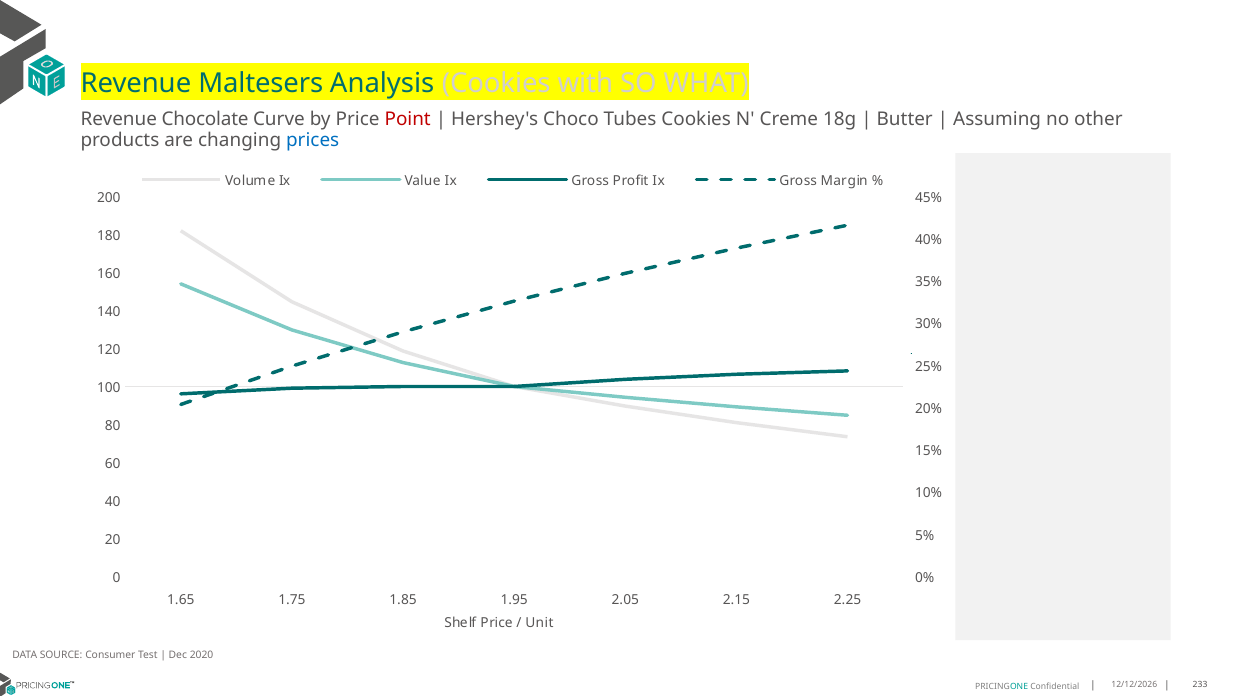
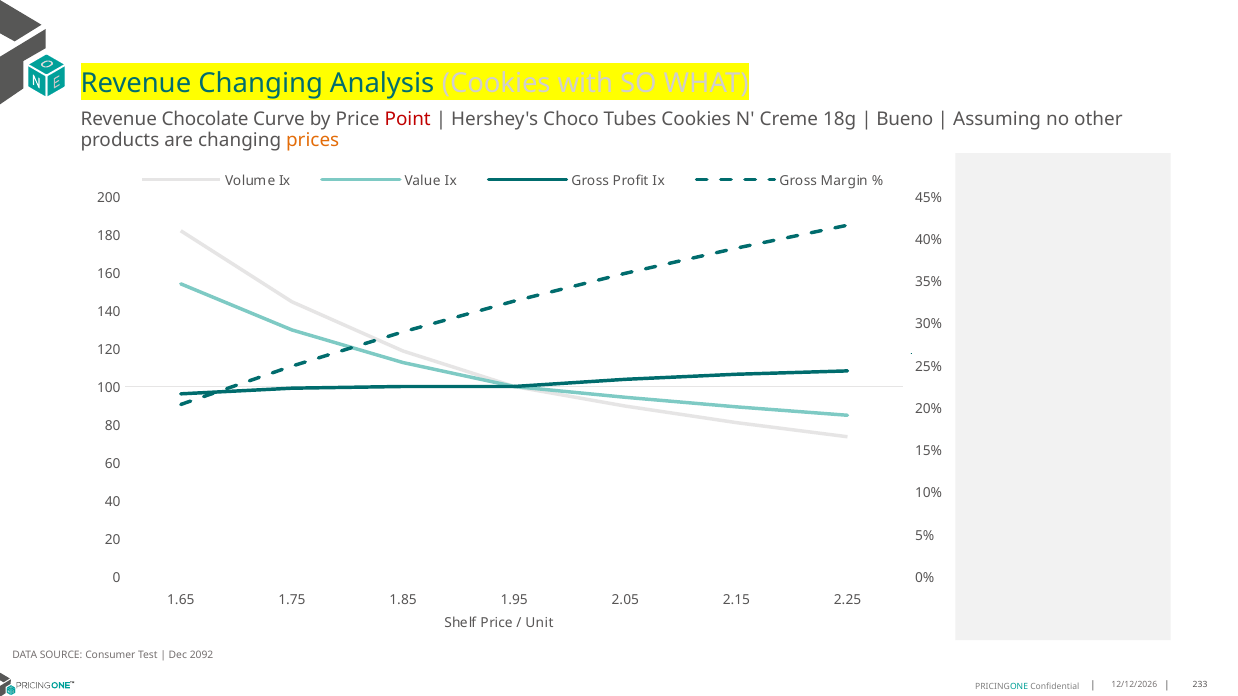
Revenue Maltesers: Maltesers -> Changing (261, 83)
Butter: Butter -> Bueno (905, 120)
prices colour: blue -> orange (313, 140)
2020: 2020 -> 2092 (202, 656)
